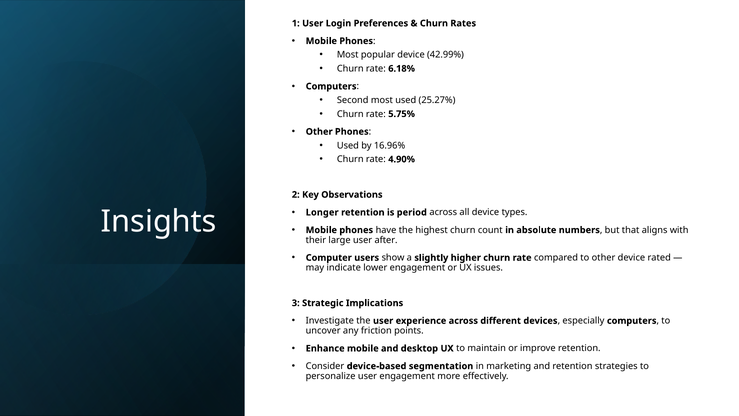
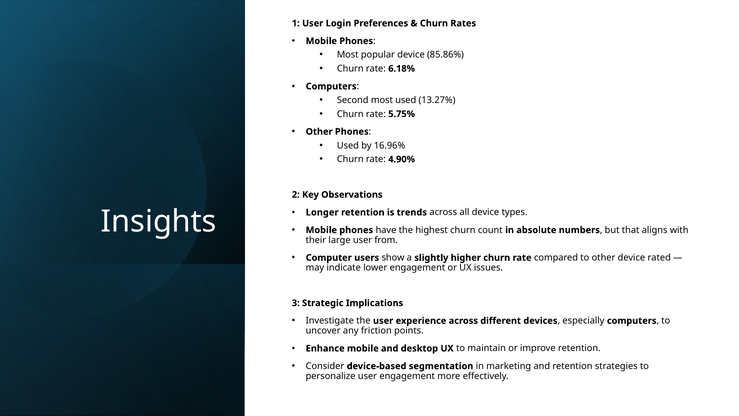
42.99%: 42.99% -> 85.86% (445, 55)
25.27%: 25.27% -> 13.27% (437, 100)
period: period -> trends (412, 212)
after: after -> from (386, 240)
